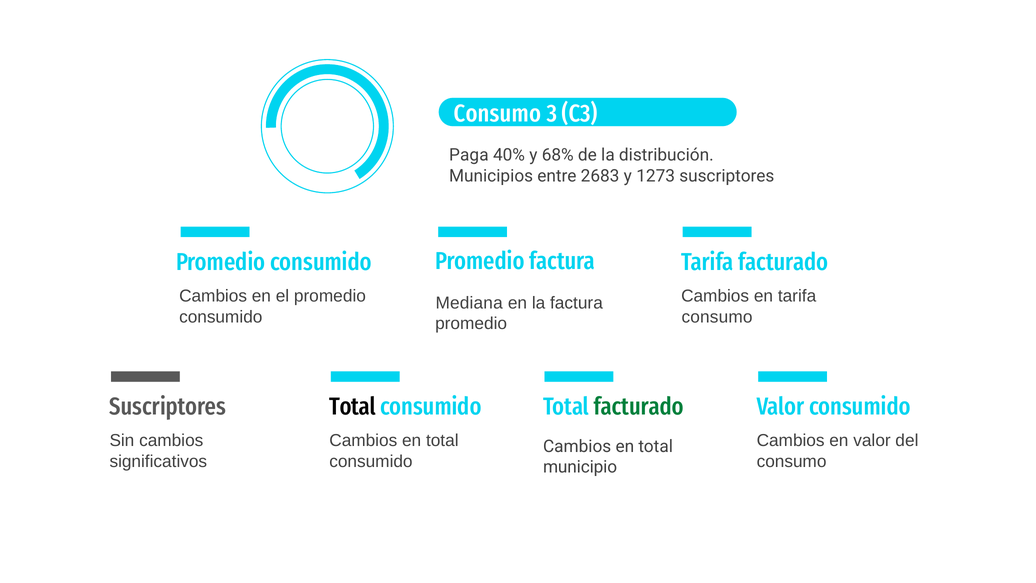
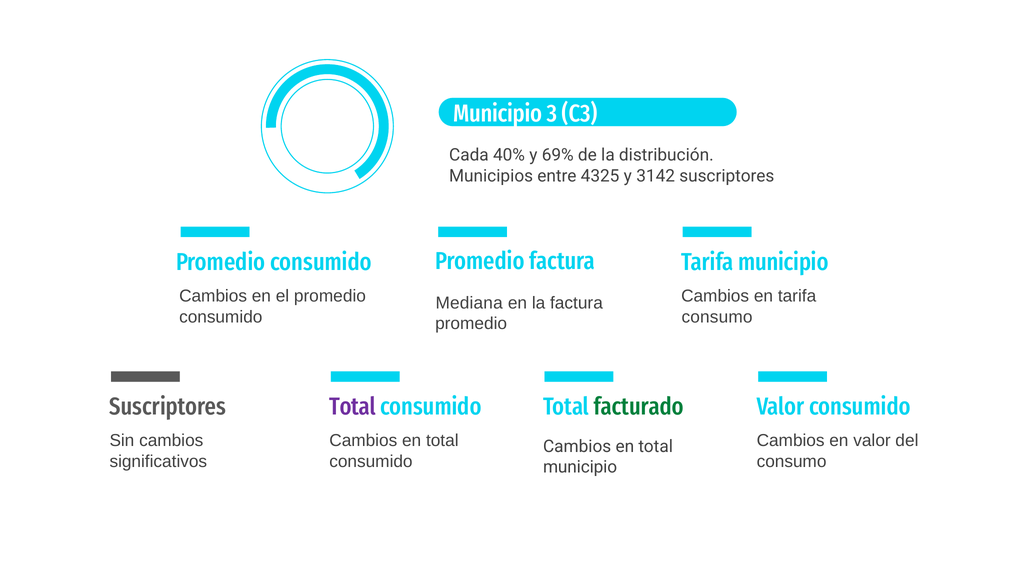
Consumo: Consumo -> Municipio (498, 114)
Paga: Paga -> Cada (469, 155)
68%: 68% -> 69% (558, 155)
2683: 2683 -> 4325 (600, 176)
1273: 1273 -> 3142 (656, 176)
Tarifa facturado: facturado -> municipio (783, 262)
Total colour: black -> purple (352, 406)
